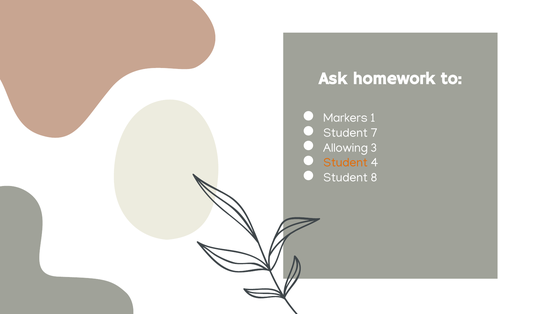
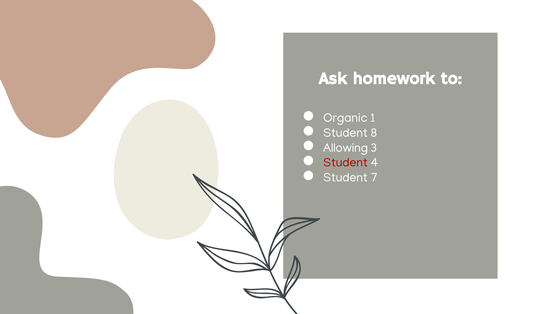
Markers: Markers -> Organic (345, 118)
7: 7 -> 8 (374, 133)
Student colour: orange -> red (345, 162)
8: 8 -> 7 (374, 177)
